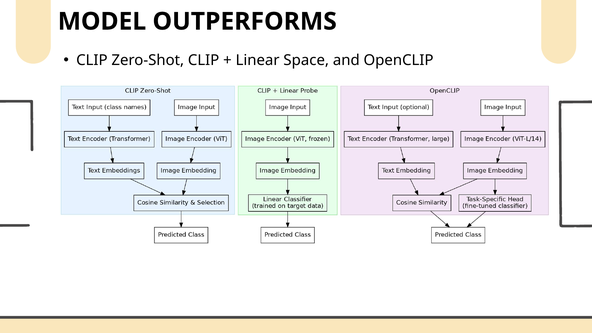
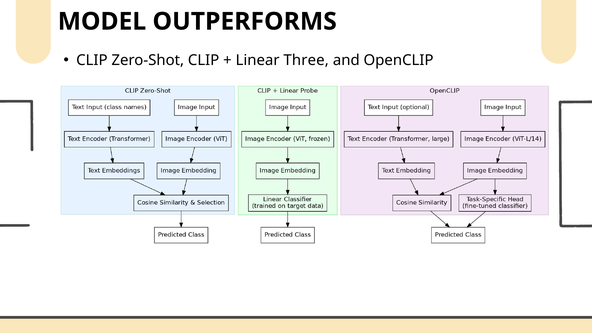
Space: Space -> Three (306, 60)
